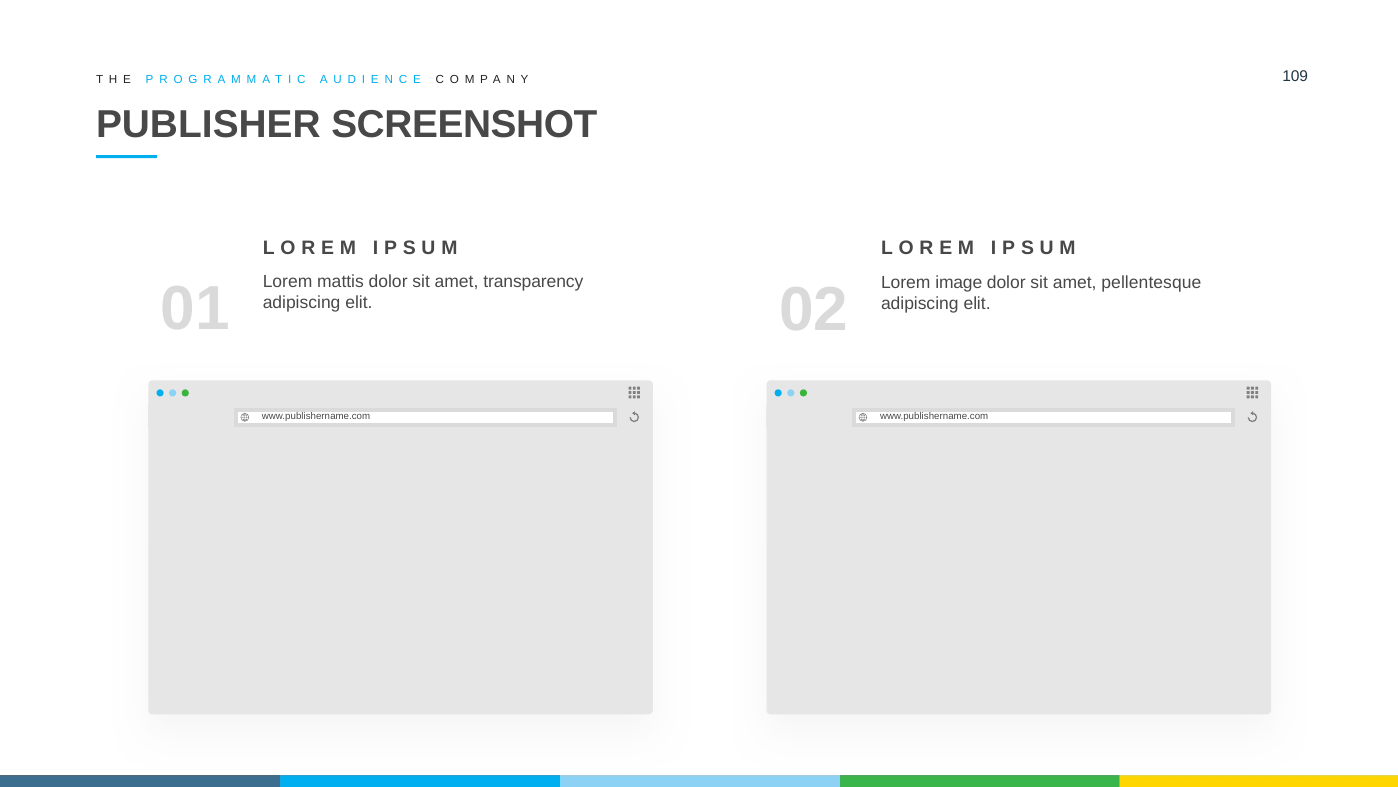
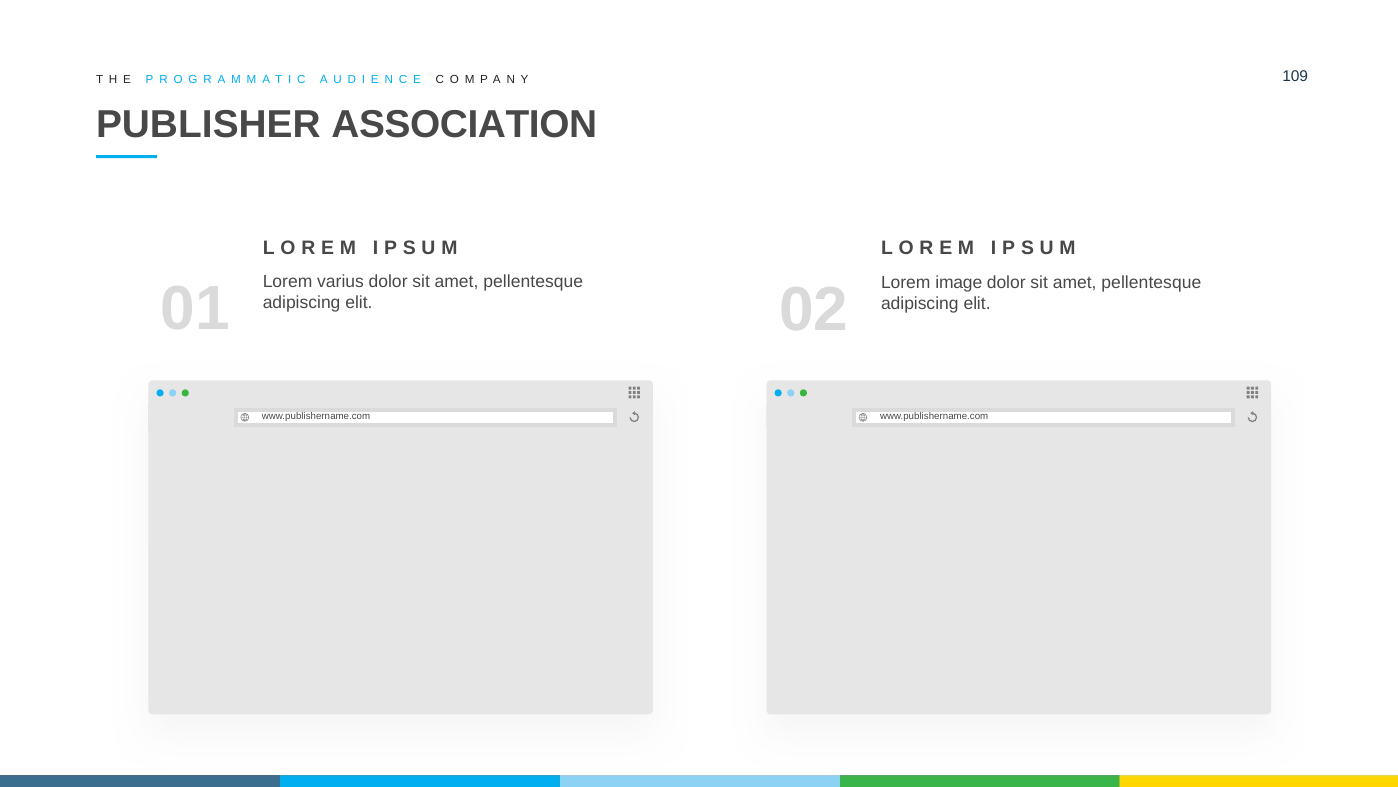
SCREENSHOT: SCREENSHOT -> ASSOCIATION (464, 124)
mattis: mattis -> varius (341, 282)
transparency: transparency -> pellentesque (533, 282)
